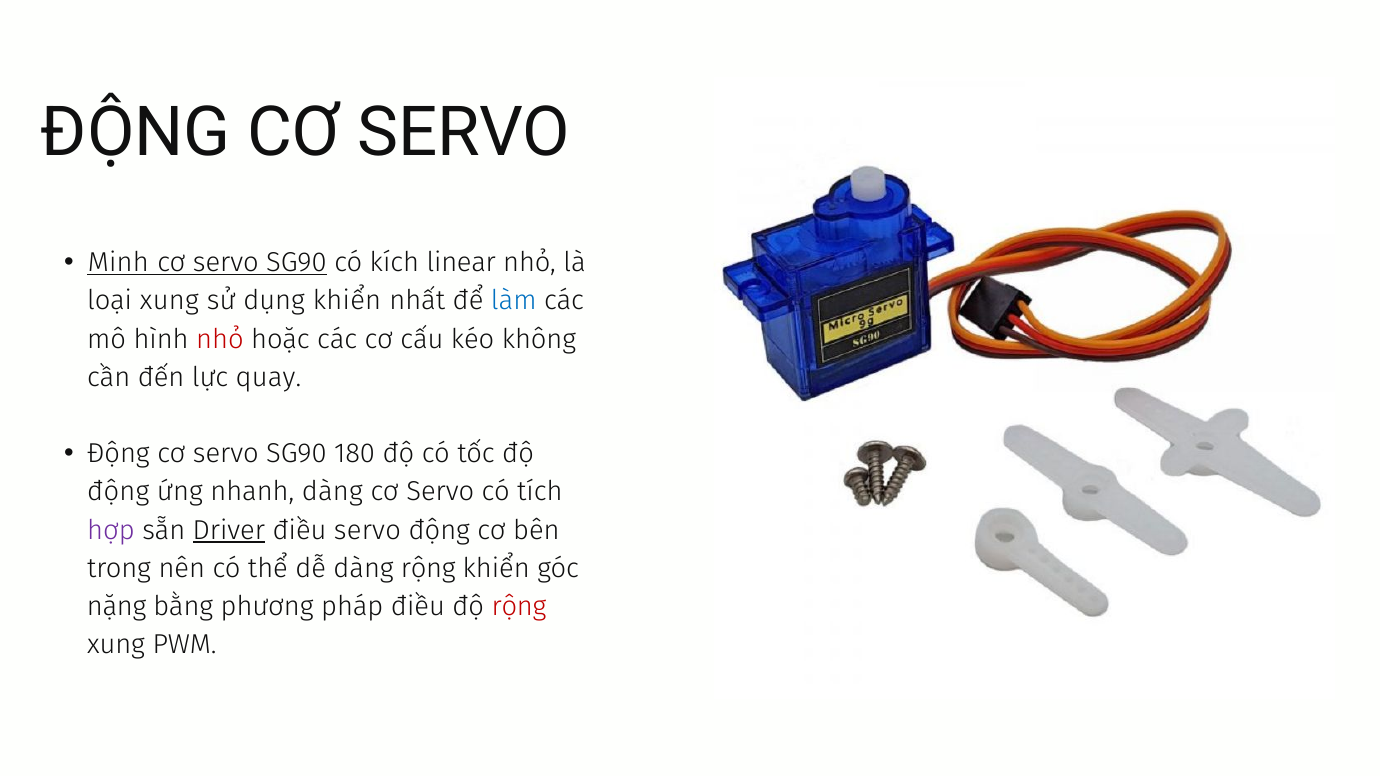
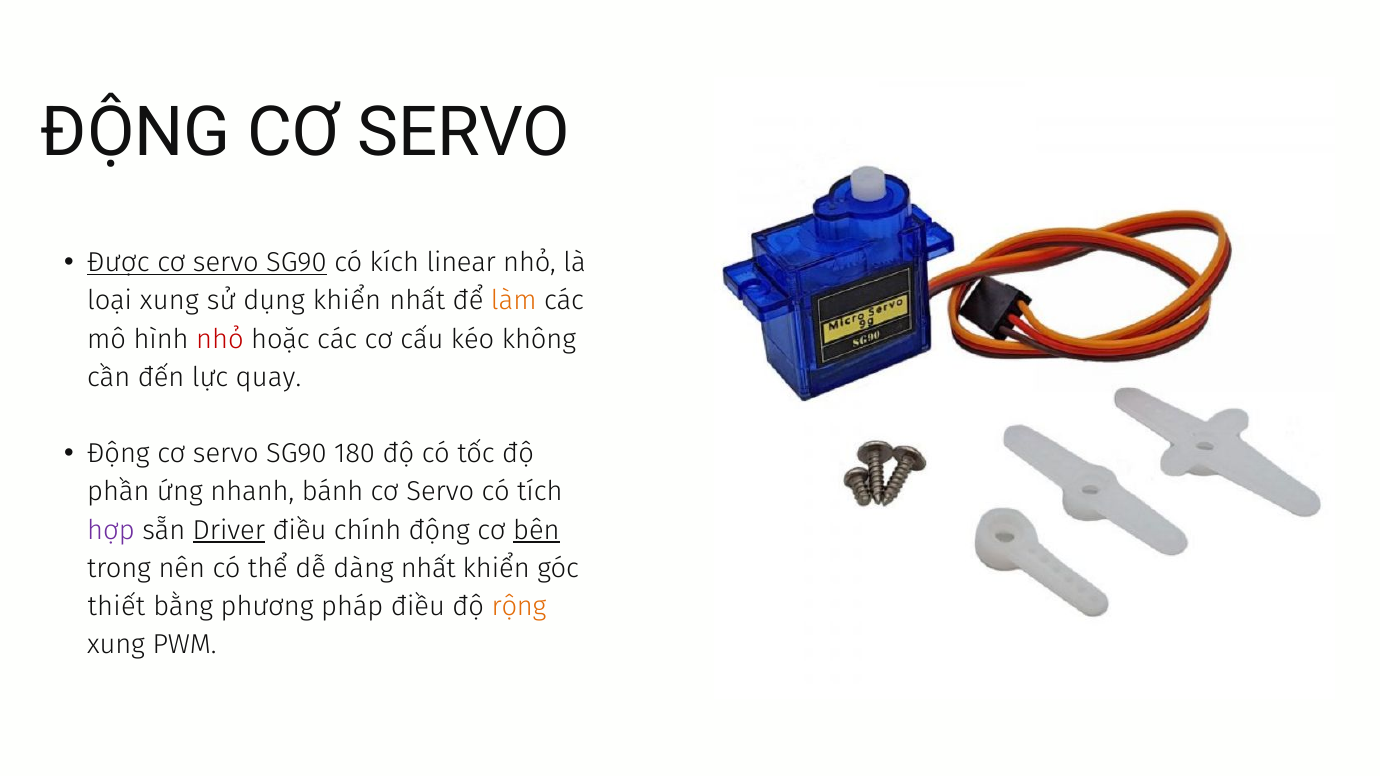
Minh: Minh -> Được (118, 263)
làm colour: blue -> orange (514, 301)
động: động -> phần (118, 492)
nhanh dàng: dàng -> bánh (333, 492)
điều servo: servo -> chính (368, 530)
bên underline: none -> present (536, 530)
dàng rộng: rộng -> nhất (428, 569)
nặng: nặng -> thiết (116, 607)
rộng colour: red -> orange (519, 607)
